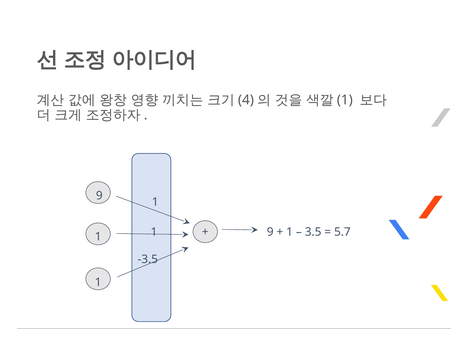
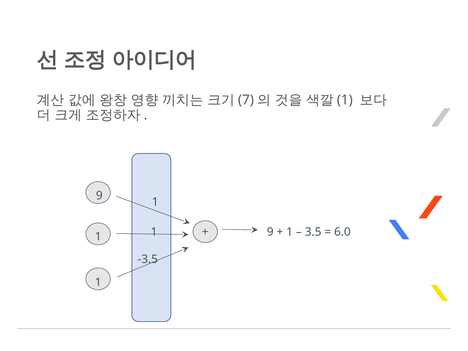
4: 4 -> 7 (246, 100)
5.7: 5.7 -> 6.0 (342, 232)
